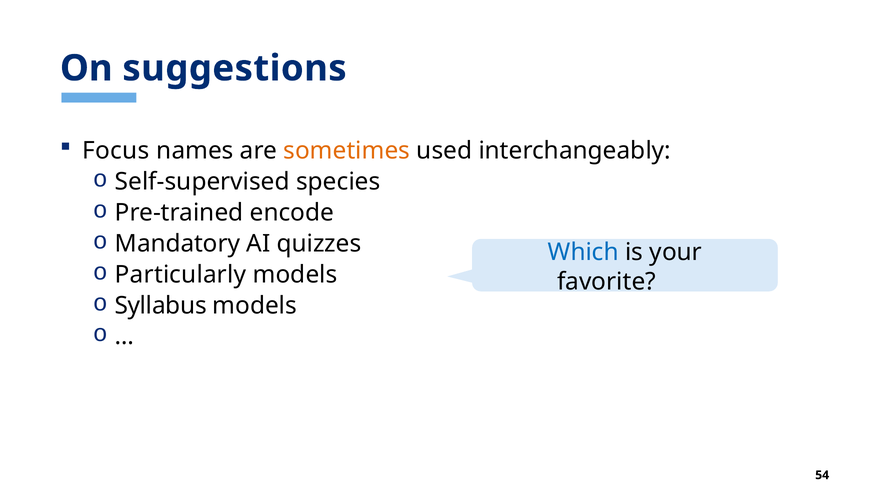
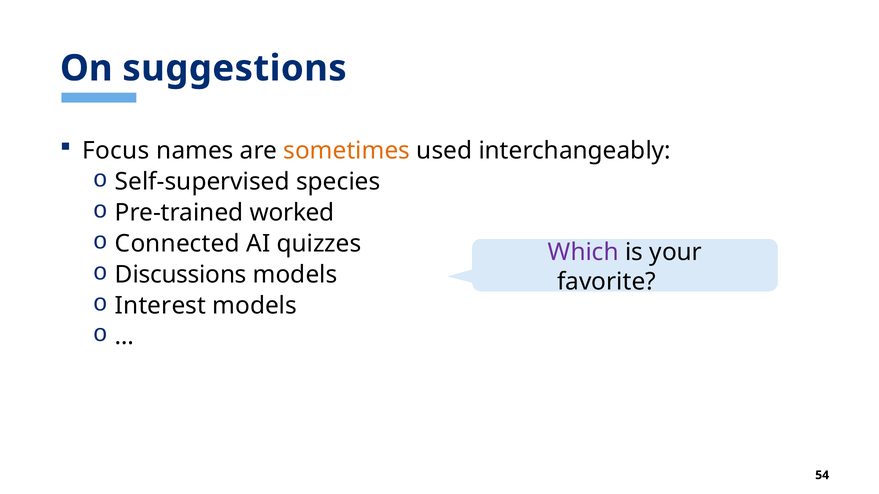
encode: encode -> worked (292, 213)
Mandatory: Mandatory -> Connected (177, 244)
Which colour: blue -> purple (583, 252)
Particularly: Particularly -> Discussions (181, 275)
Syllabus: Syllabus -> Interest (161, 306)
